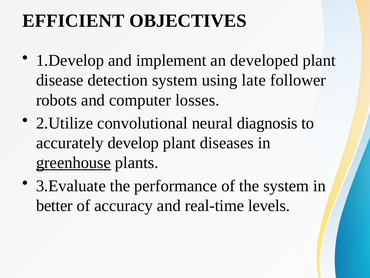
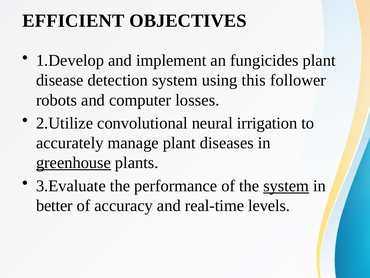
developed: developed -> fungicides (264, 60)
late: late -> this (254, 80)
diagnosis: diagnosis -> irrigation (267, 123)
develop: develop -> manage (133, 143)
system underline: none -> present (286, 185)
